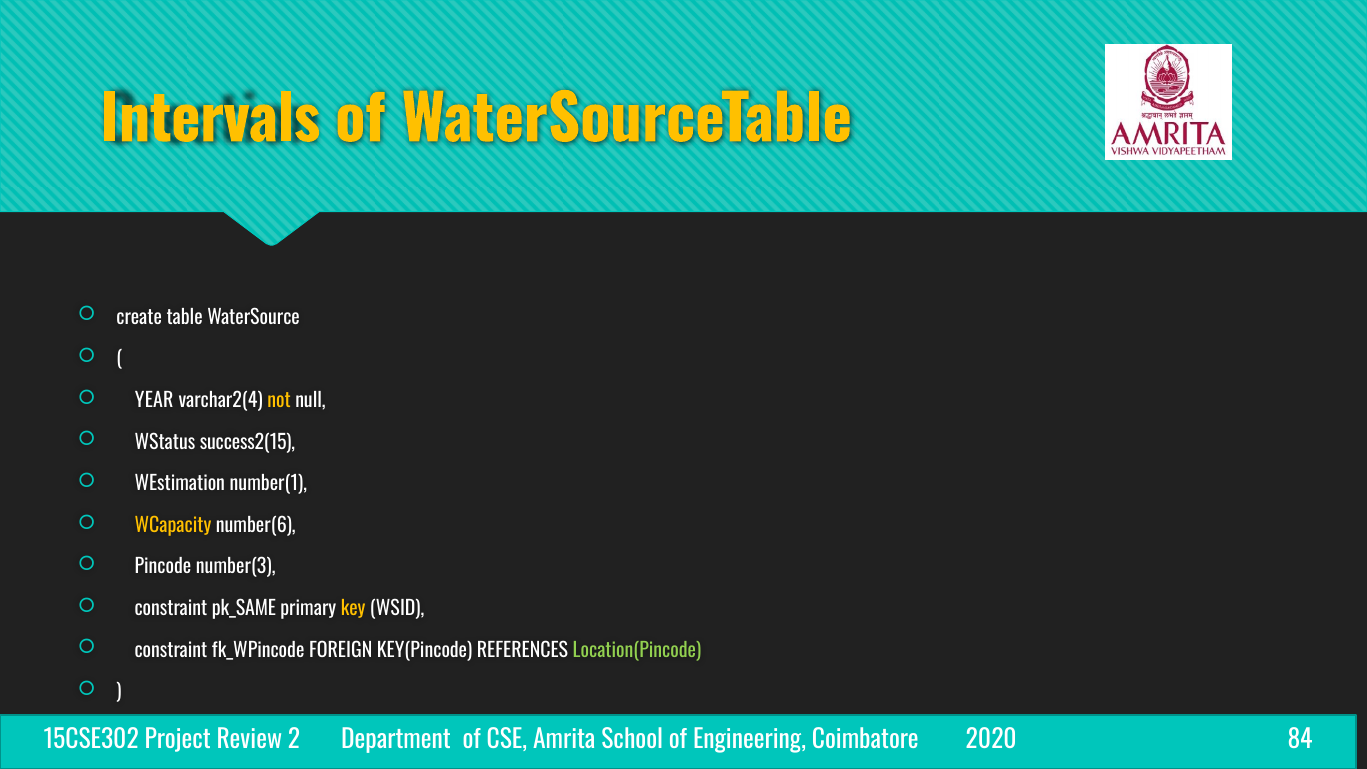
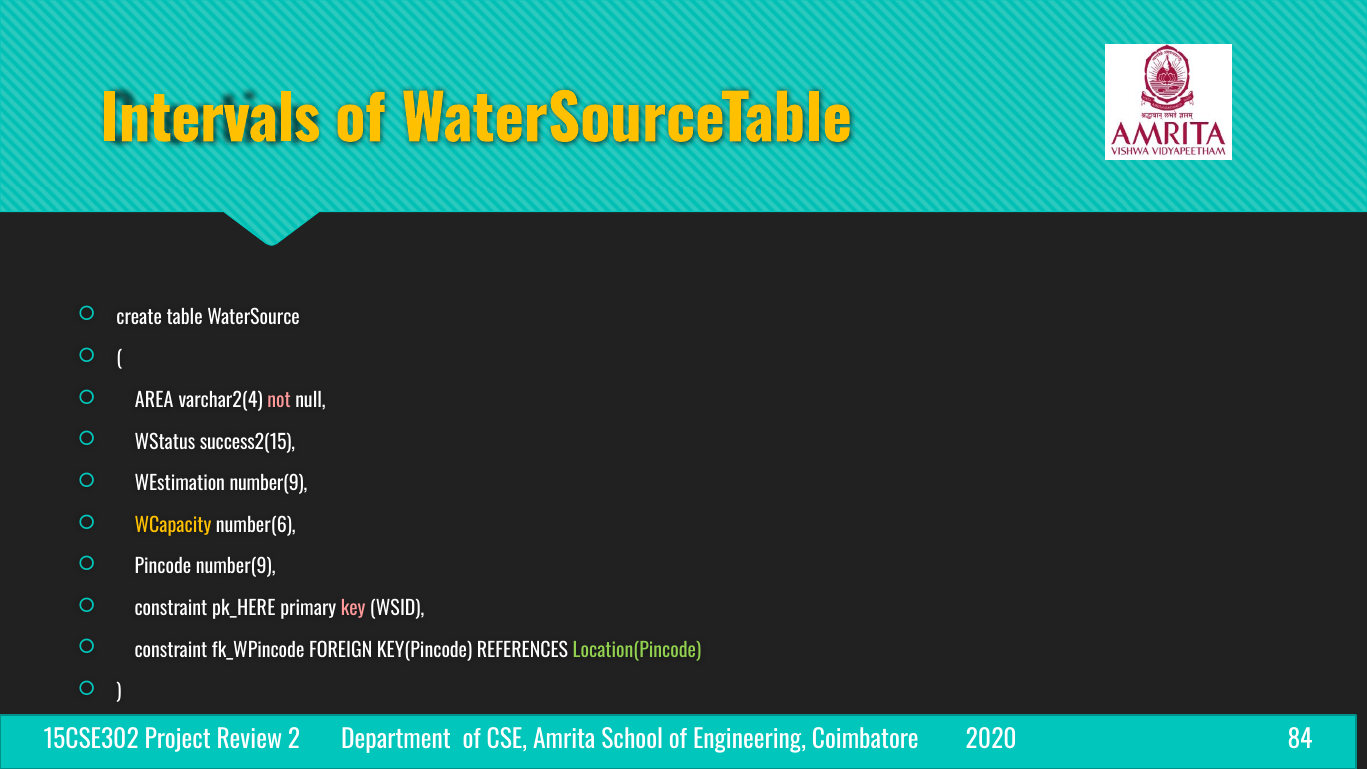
YEAR: YEAR -> AREA (154, 401)
not colour: yellow -> pink (279, 401)
WEstimation number(1: number(1 -> number(9 (269, 484)
Pincode number(3: number(3 -> number(9 (236, 567)
pk_SAME: pk_SAME -> pk_HERE (244, 609)
key colour: yellow -> pink (353, 609)
